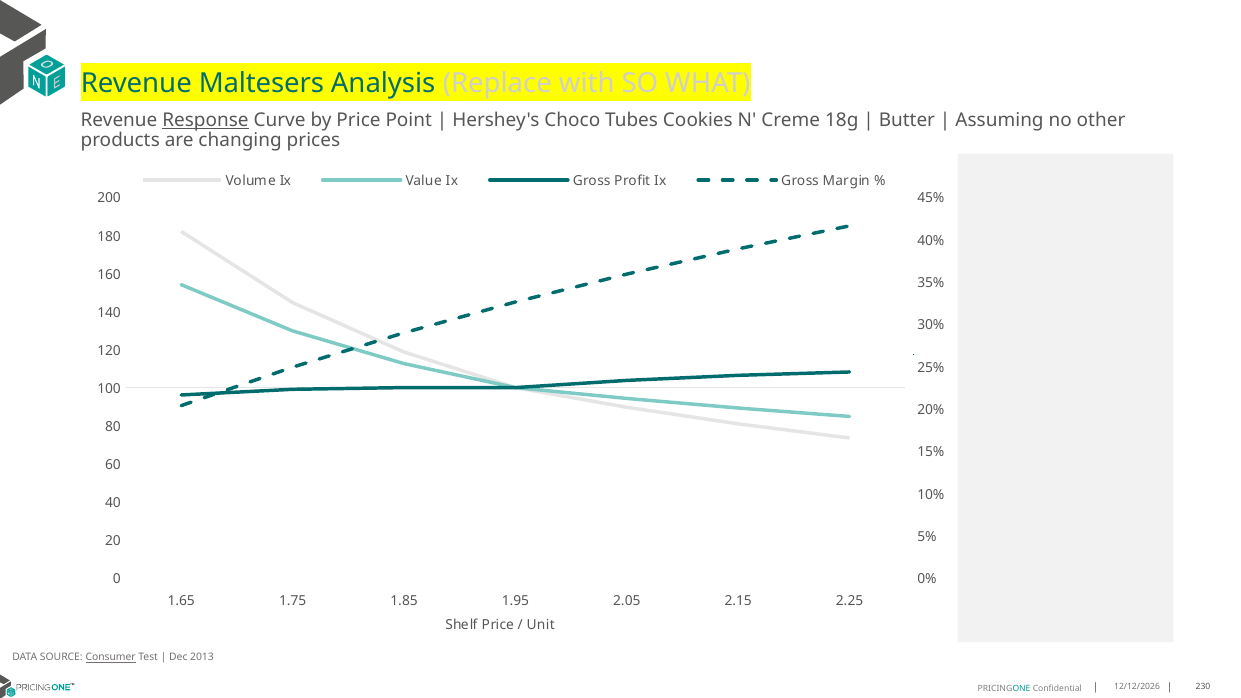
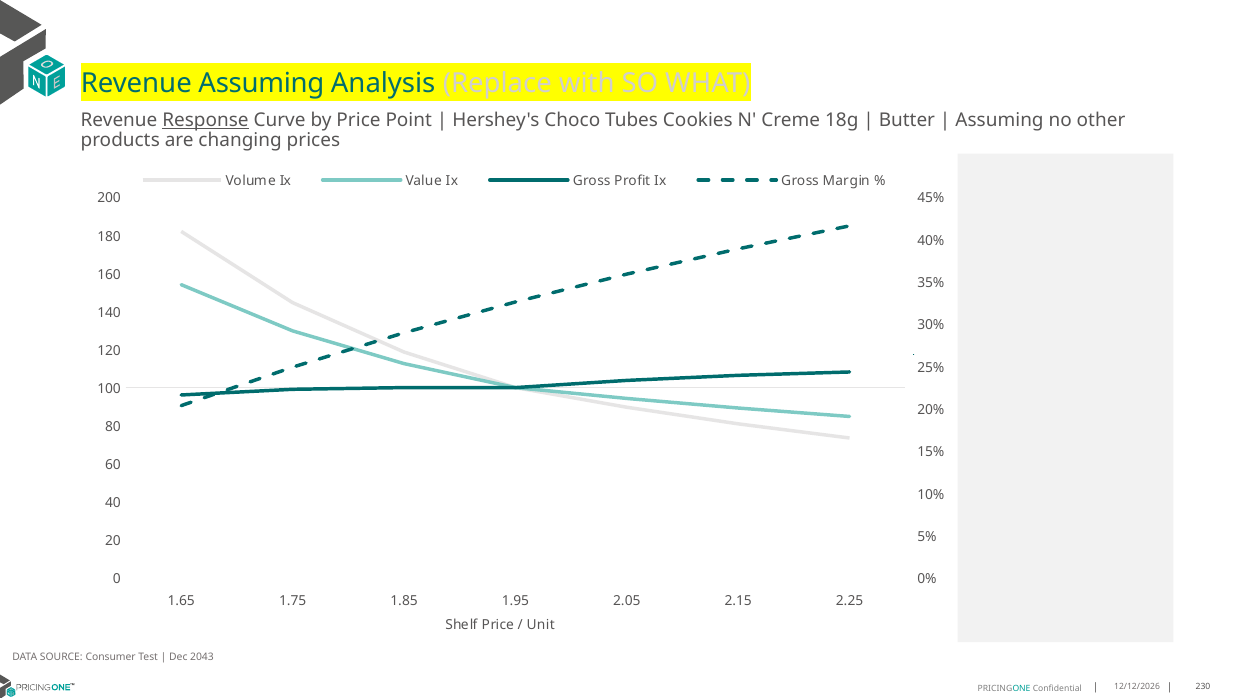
Revenue Maltesers: Maltesers -> Assuming (261, 83)
Consumer underline: present -> none (111, 657)
2013: 2013 -> 2043 (202, 657)
